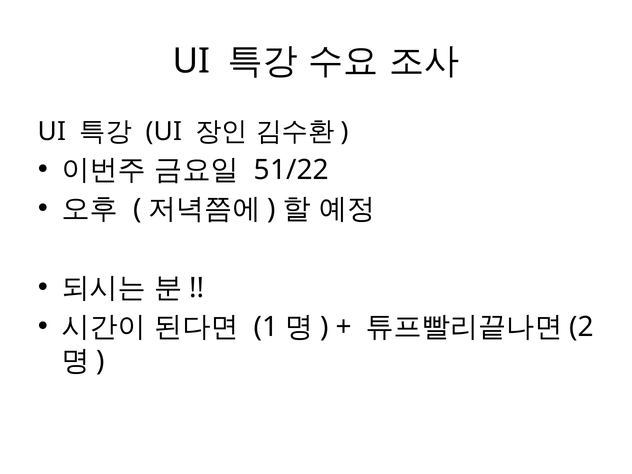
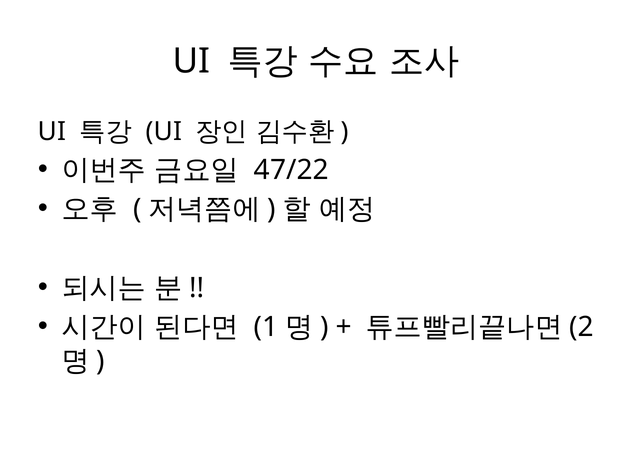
51/22: 51/22 -> 47/22 (291, 170)
